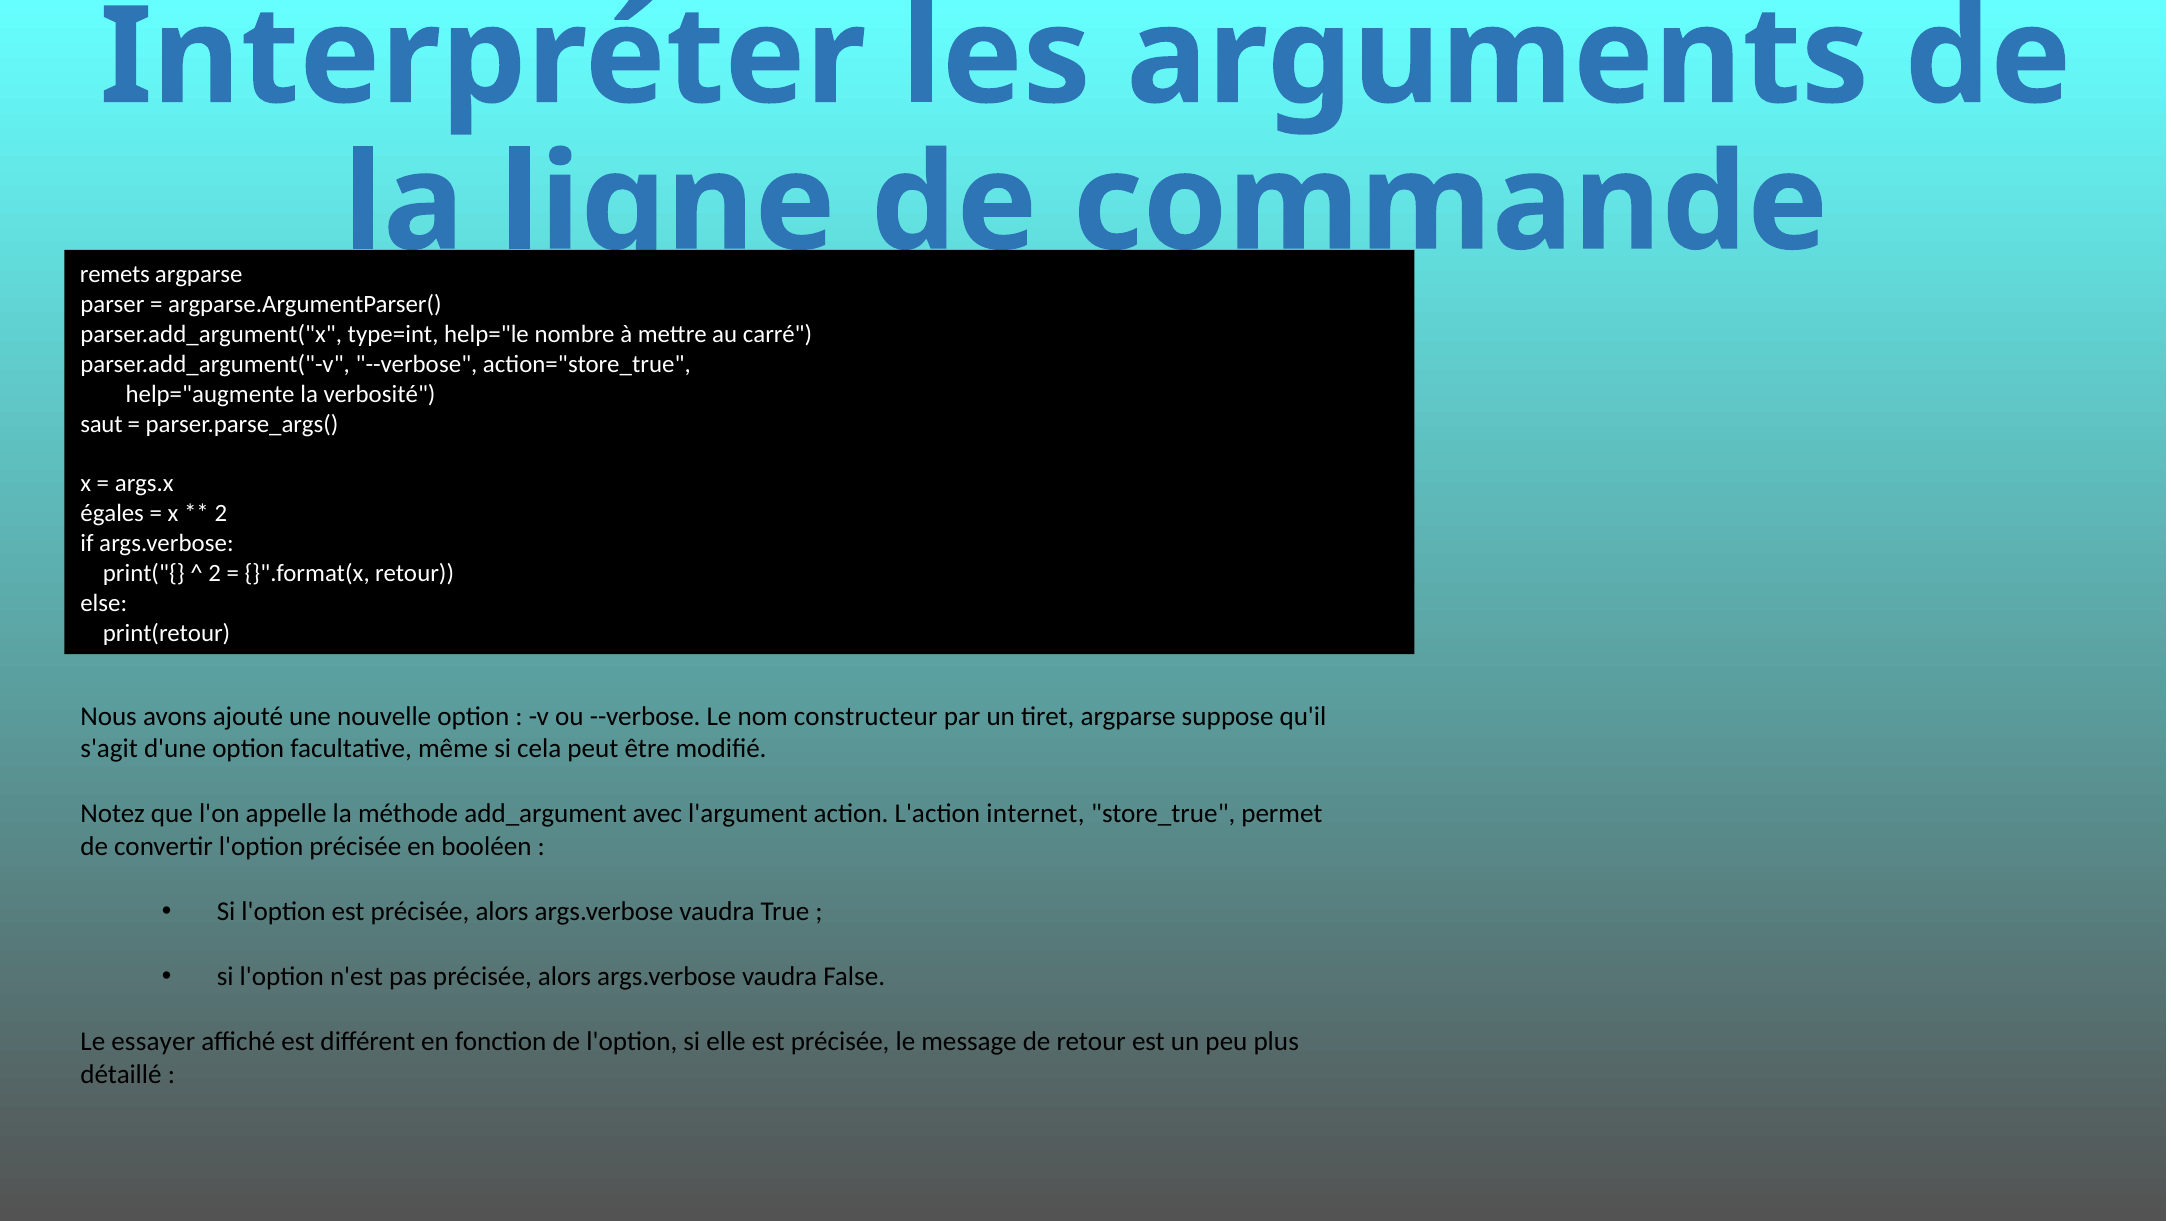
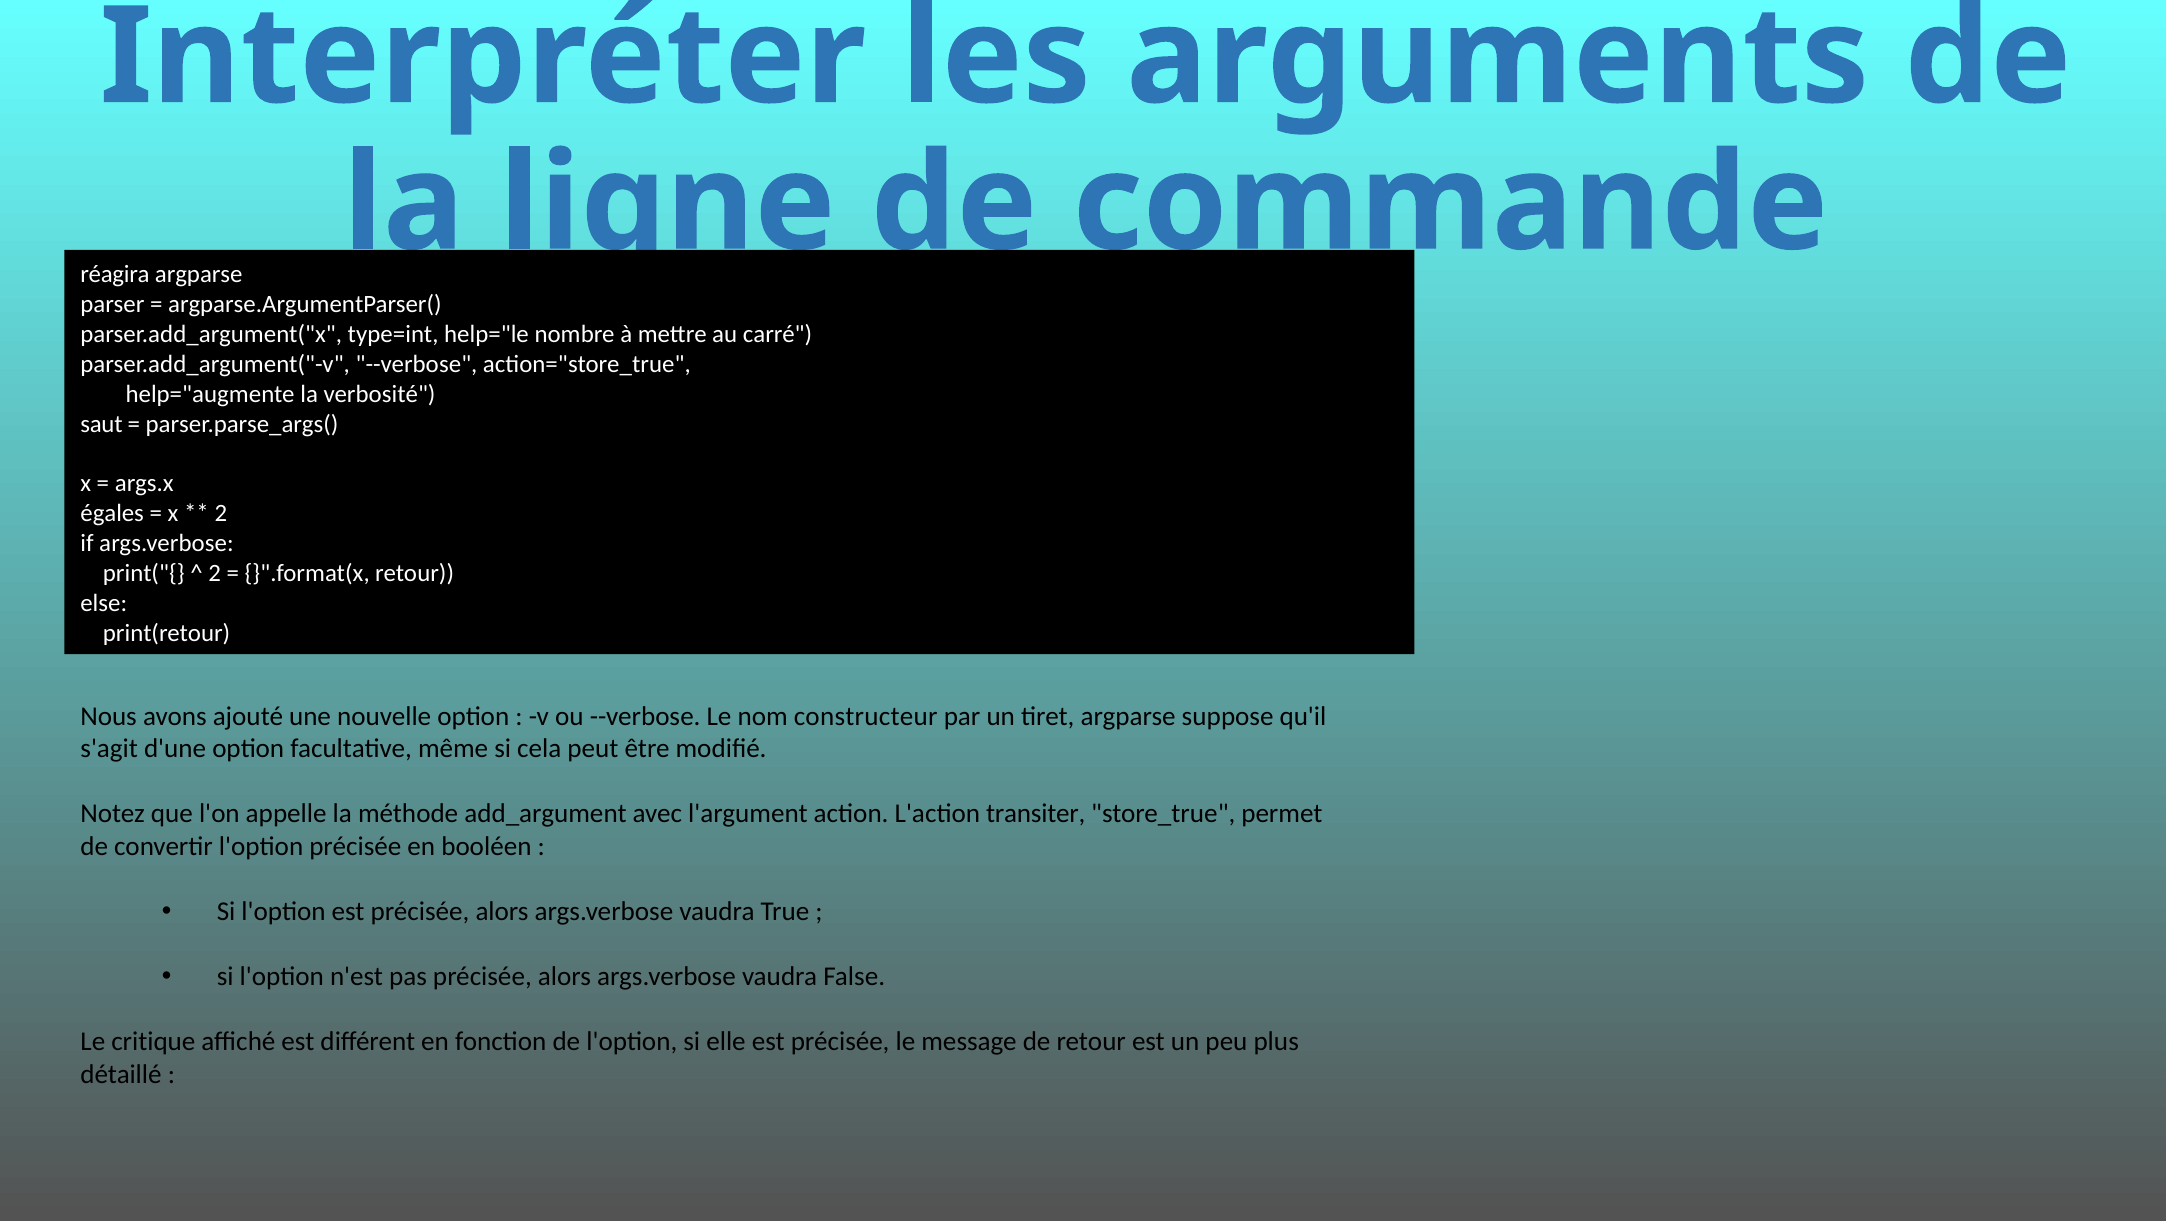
remets: remets -> réagira (115, 275)
internet: internet -> transiter (1036, 814)
essayer: essayer -> critique (153, 1042)
